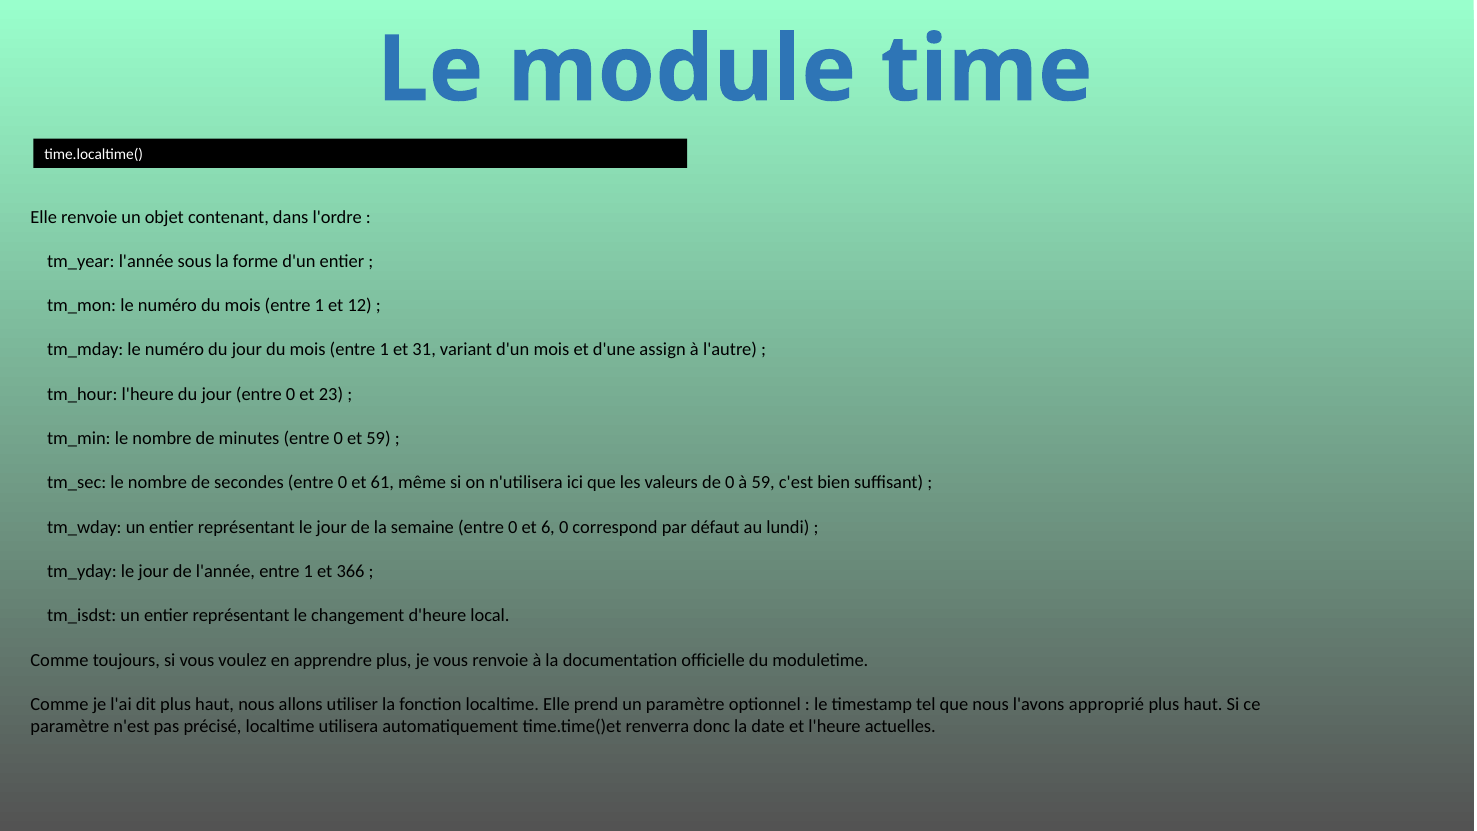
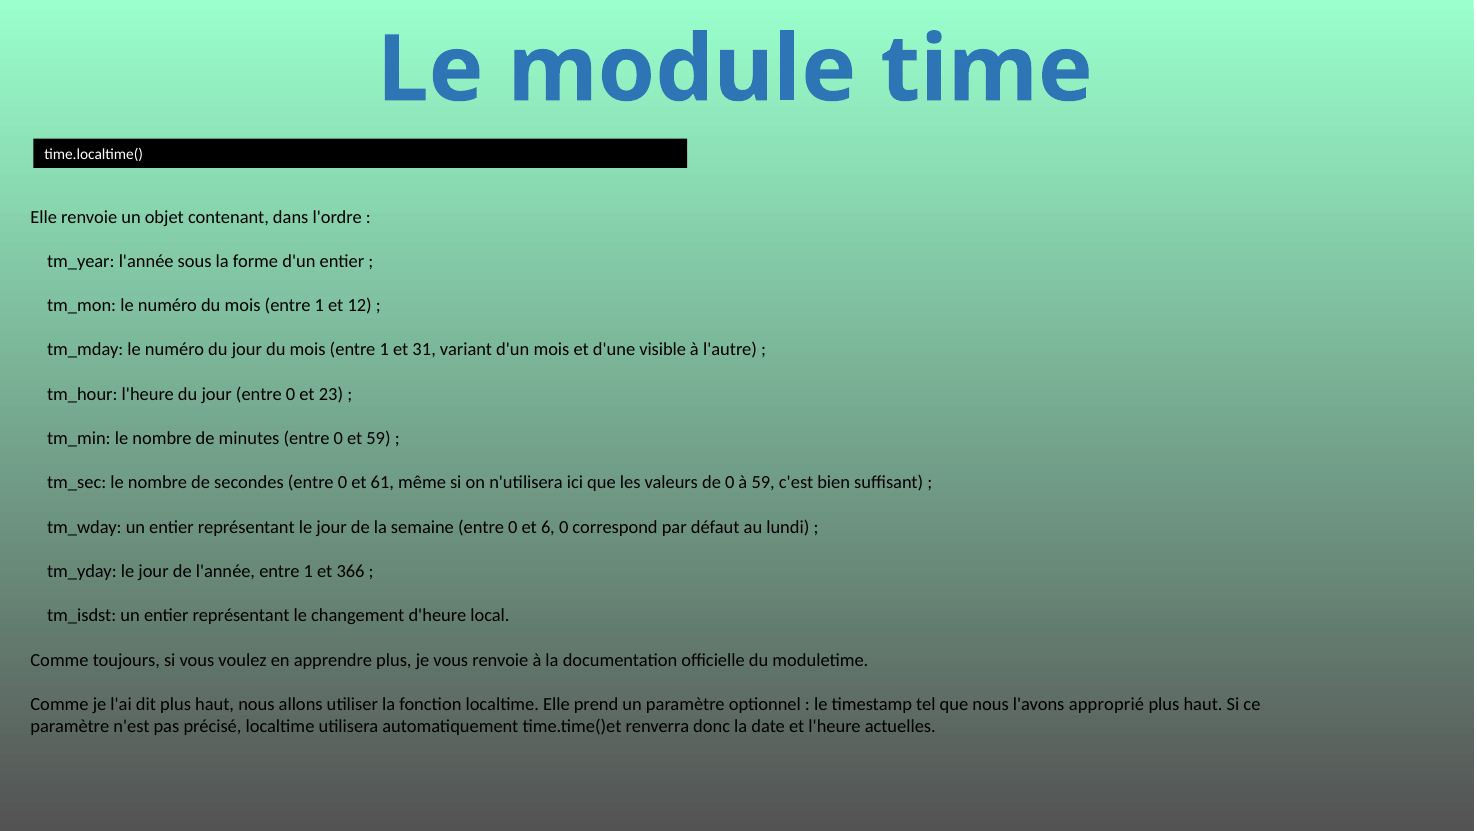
assign: assign -> visible (663, 350)
